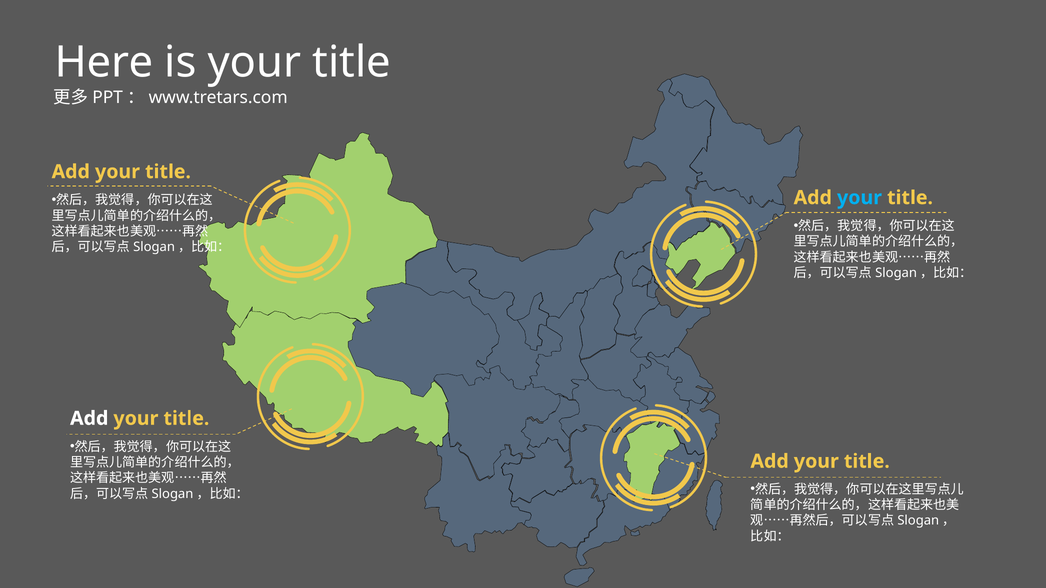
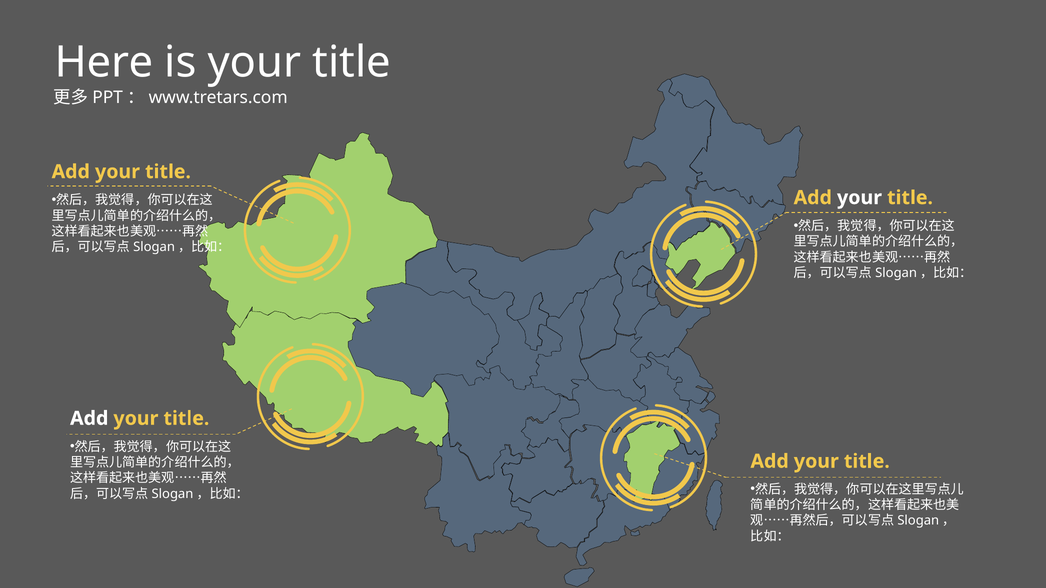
your colour: light blue -> white (860, 198)
